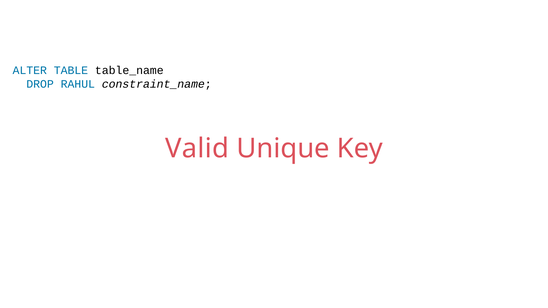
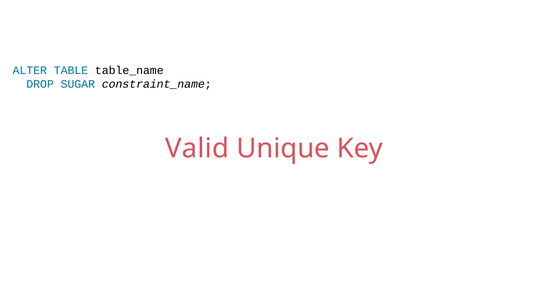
RAHUL: RAHUL -> SUGAR (78, 84)
